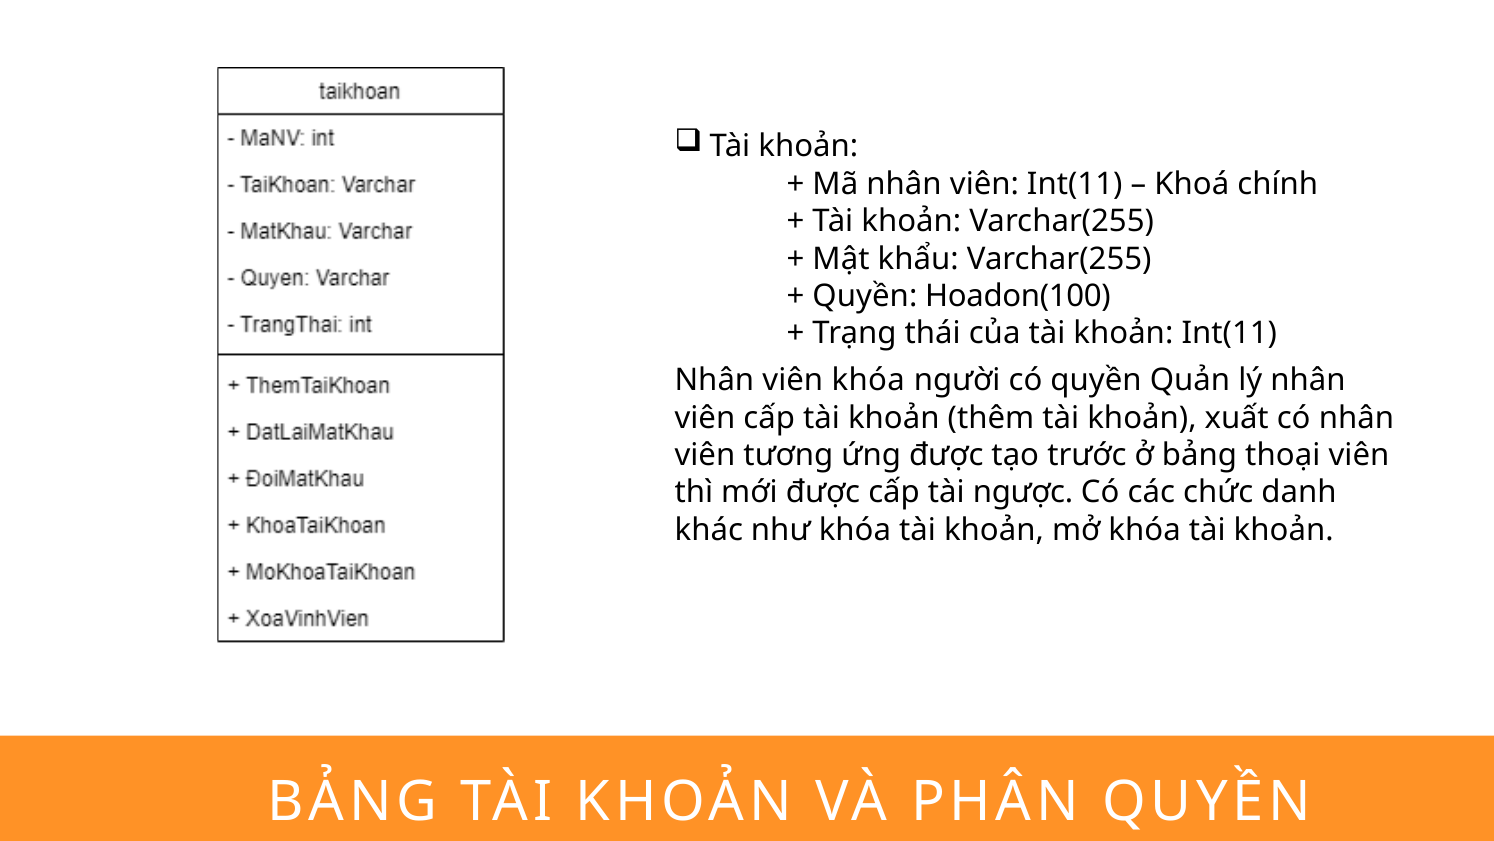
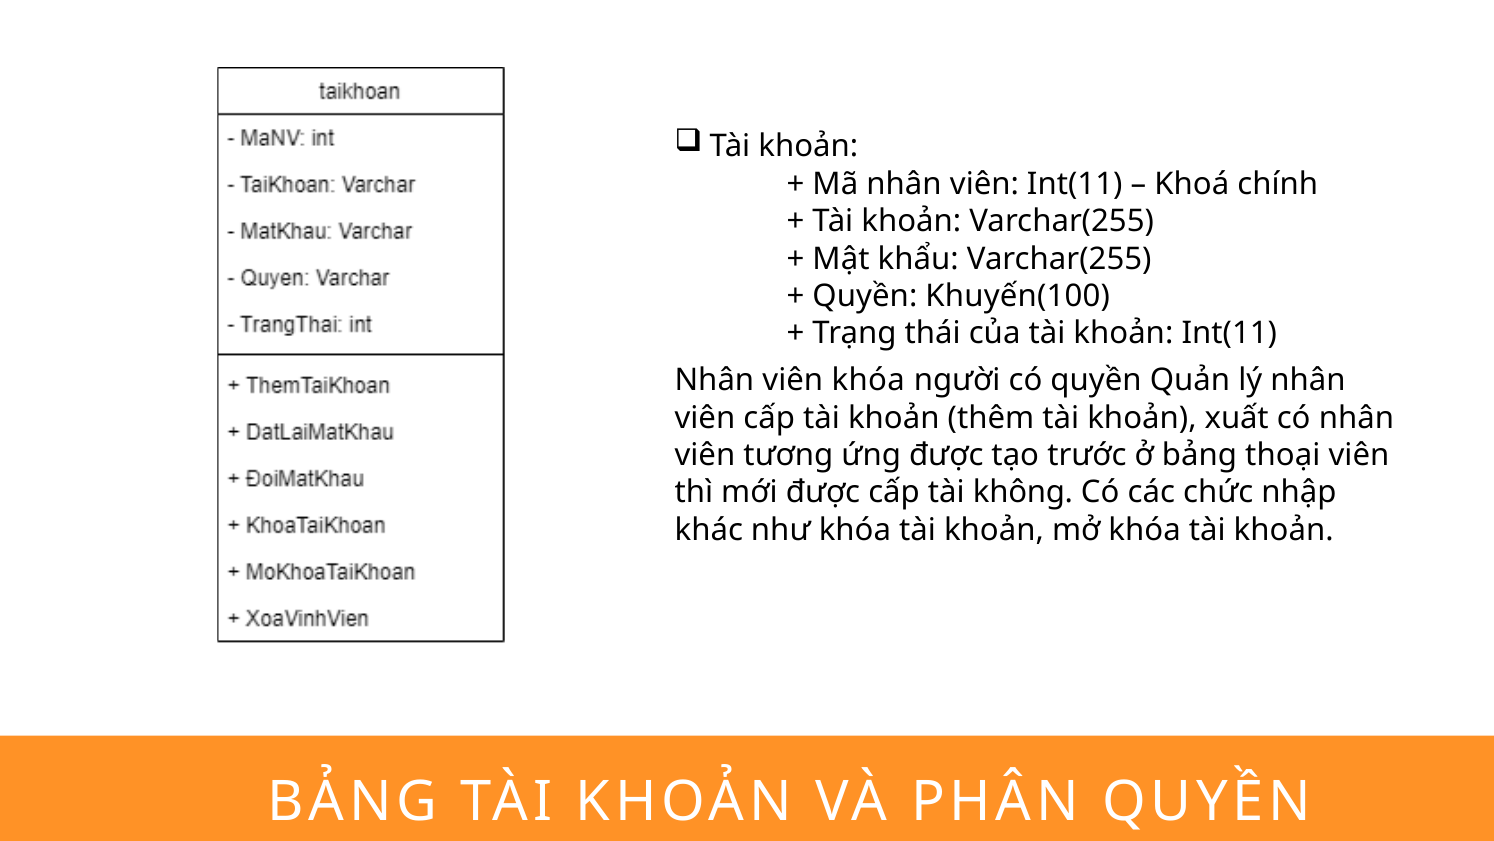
Hoadon(100: Hoadon(100 -> Khuyến(100 (1018, 296)
ngược: ngược -> không (1023, 492)
danh: danh -> nhập (1299, 492)
